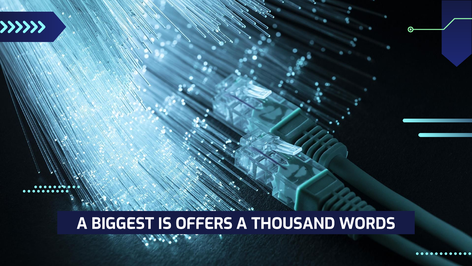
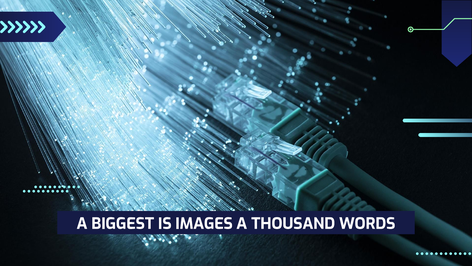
OFFERS: OFFERS -> IMAGES (204, 223)
